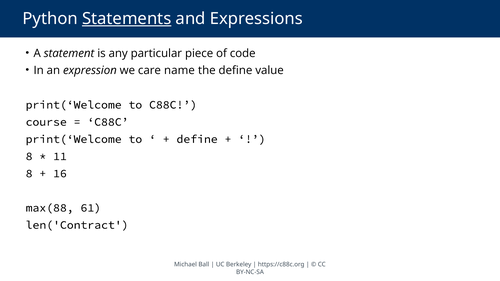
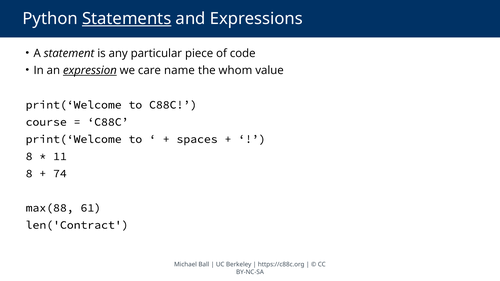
expression underline: none -> present (90, 70)
the define: define -> whom (235, 70)
define: define -> spaces (197, 139)
16: 16 -> 74 (60, 174)
